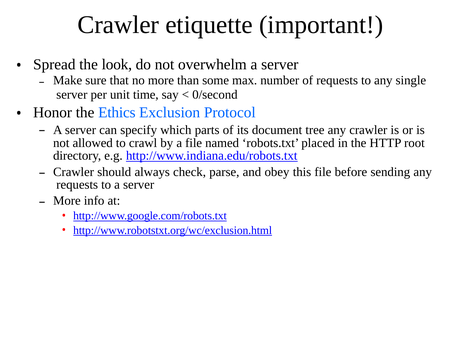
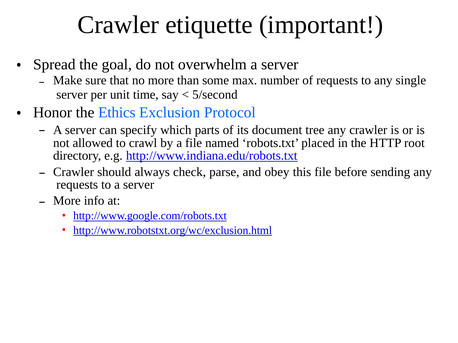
look: look -> goal (117, 64)
0/second: 0/second -> 5/second (215, 95)
